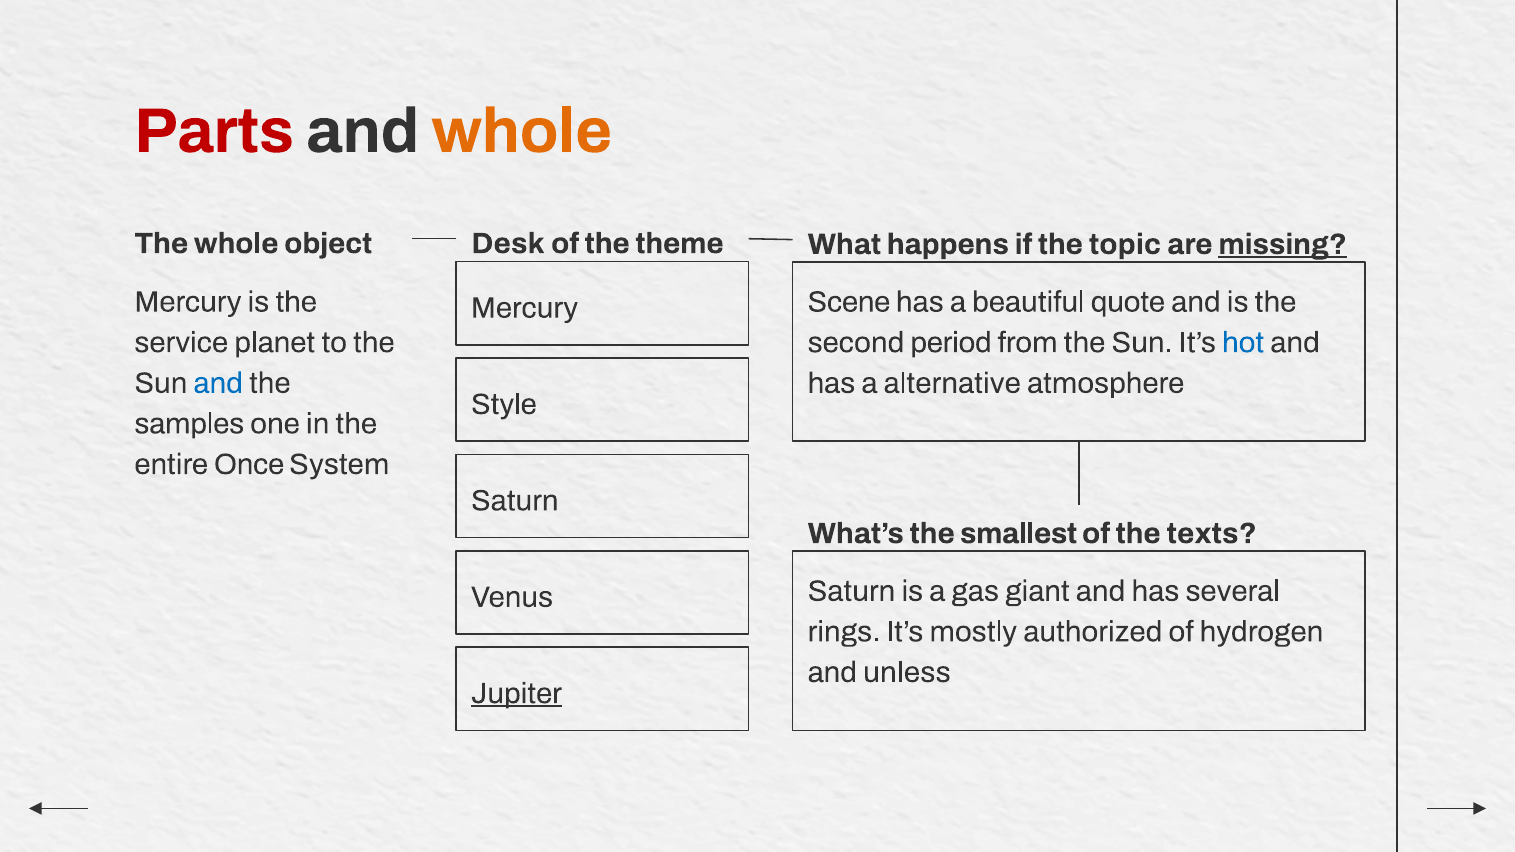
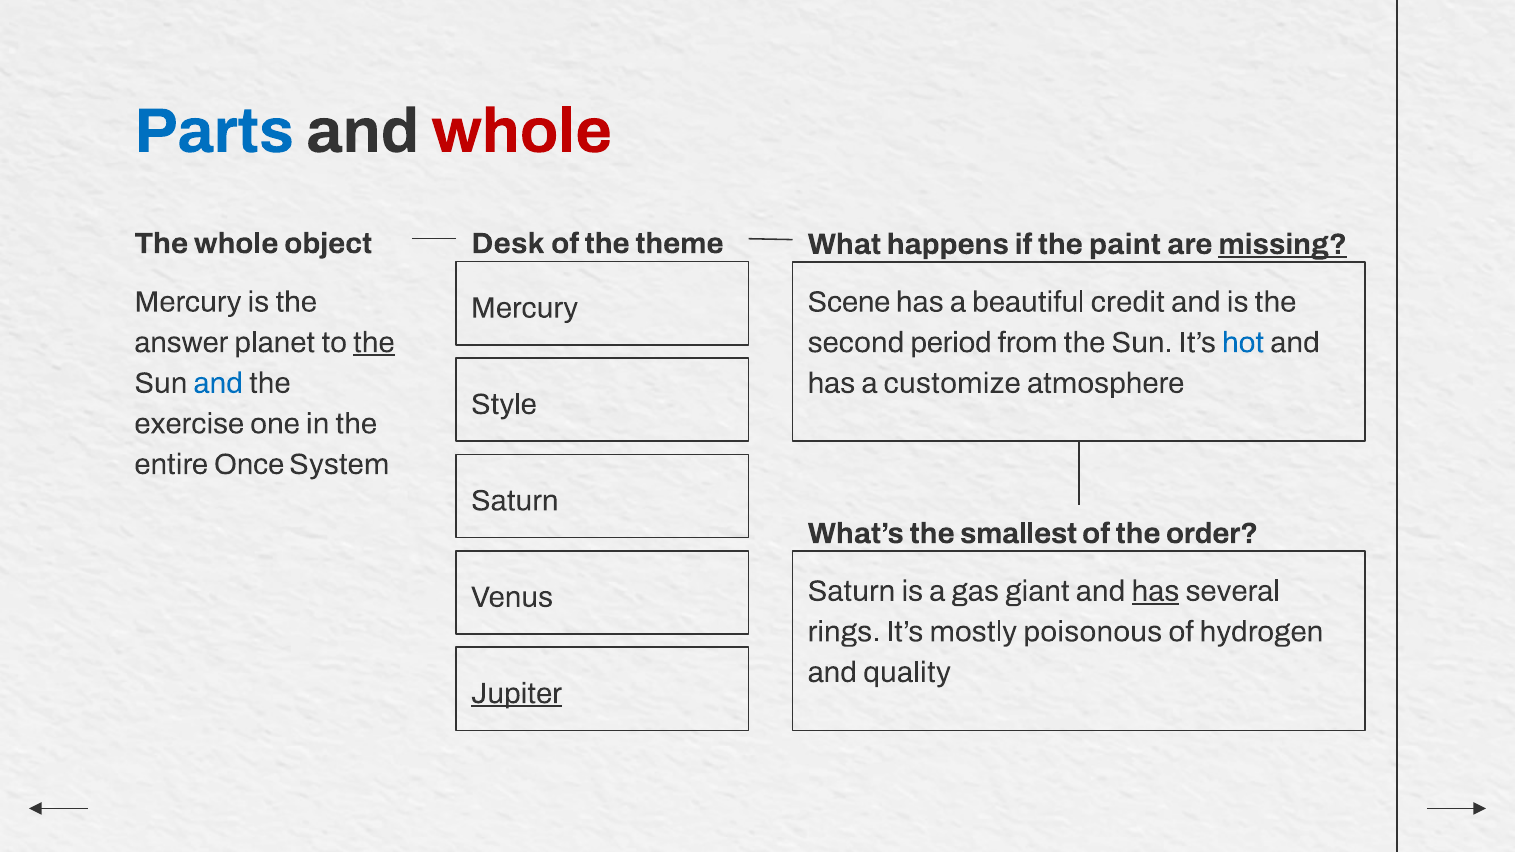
Parts colour: red -> blue (214, 131)
whole colour: orange -> red (522, 131)
topic: topic -> paint (1125, 244)
quote: quote -> credit (1128, 302)
service: service -> answer (181, 343)
the underline: none -> present (374, 343)
alternative: alternative -> customize (952, 383)
samples: samples -> exercise (189, 424)
texts: texts -> order (1212, 534)
has underline: none -> present (1155, 591)
authorized: authorized -> poisonous (1093, 632)
unless: unless -> quality (907, 672)
